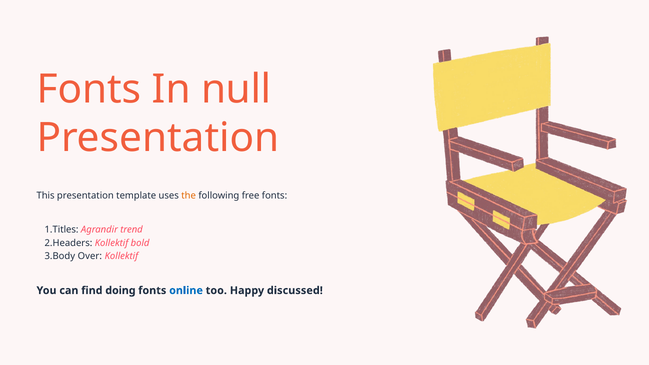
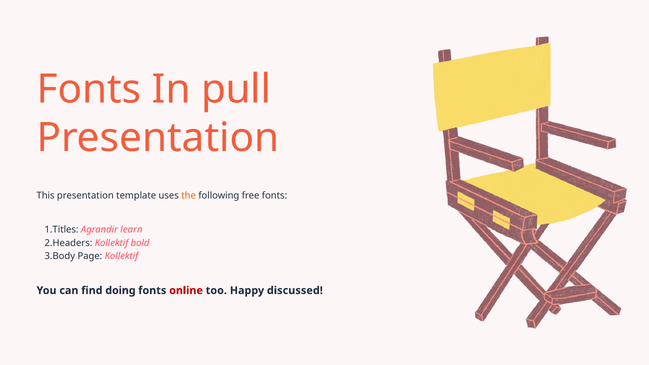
null: null -> pull (236, 89)
trend: trend -> learn (131, 230)
Over: Over -> Page (90, 256)
online colour: blue -> red (186, 291)
